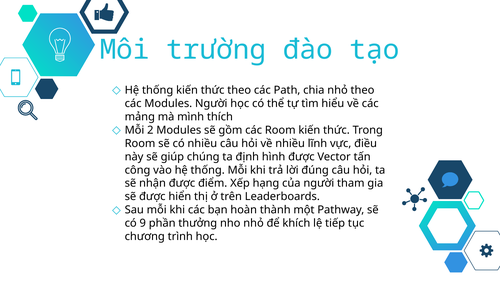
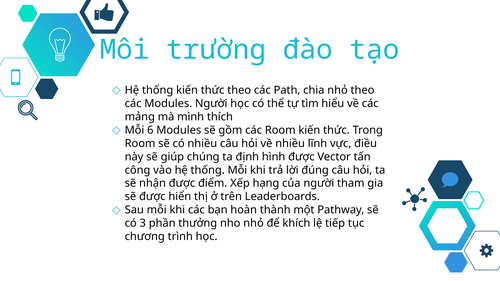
2: 2 -> 6 (150, 130)
9: 9 -> 3 (143, 223)
